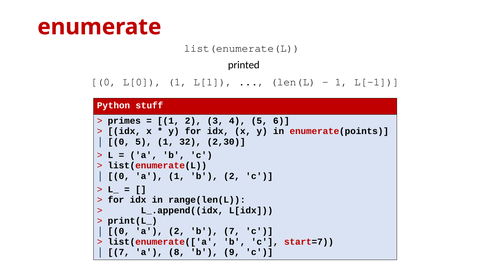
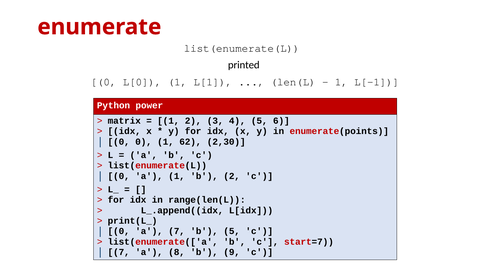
stuff: stuff -> power (149, 105)
primes: primes -> matrix (124, 121)
0 5: 5 -> 0 (144, 141)
32: 32 -> 62 (190, 141)
a 2: 2 -> 7 (177, 231)
b 7: 7 -> 5 (232, 231)
